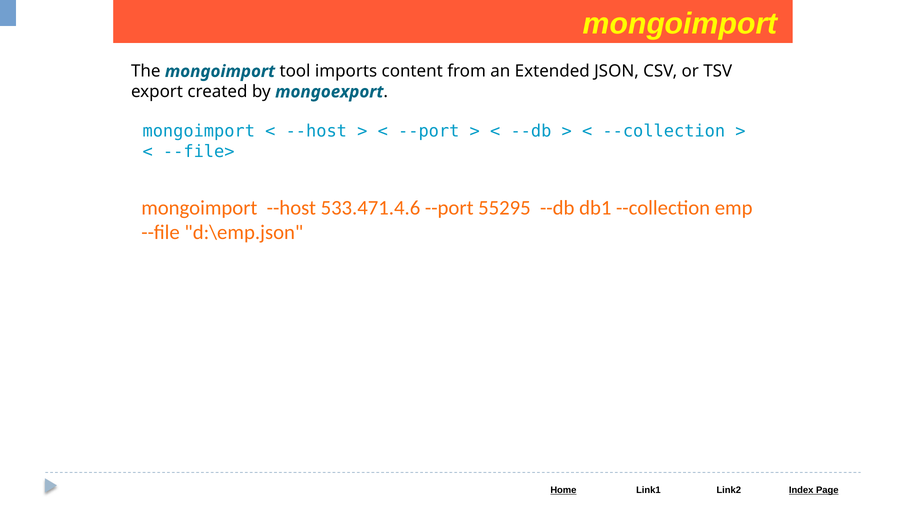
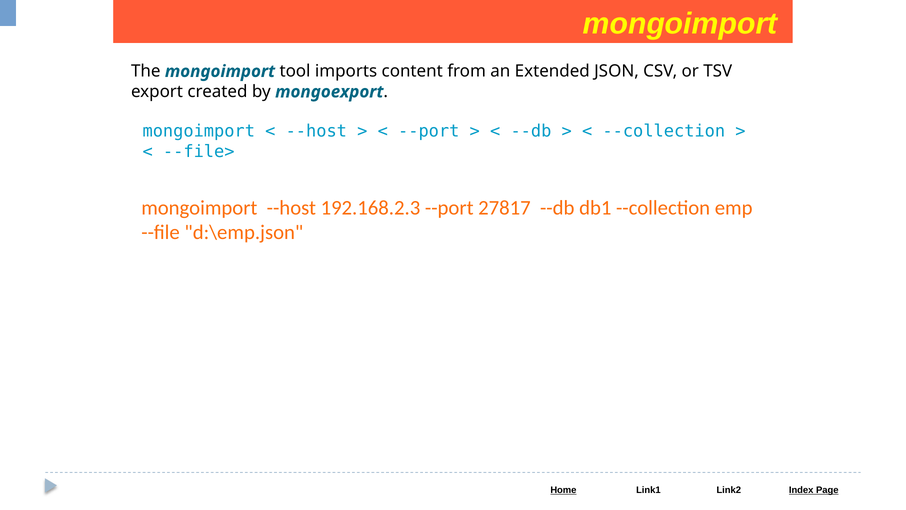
533.471.4.6: 533.471.4.6 -> 192.168.2.3 (370, 208)
55295: 55295 -> 27817 (504, 208)
